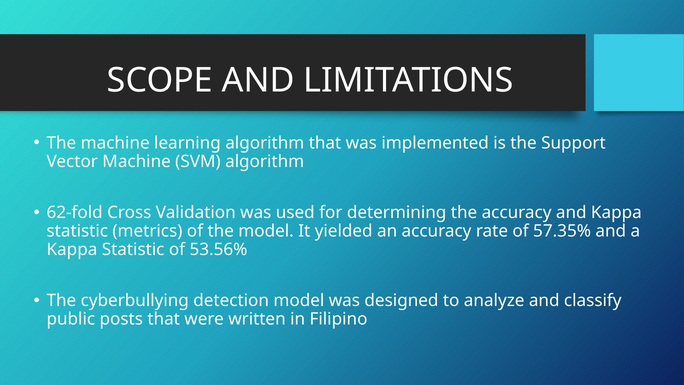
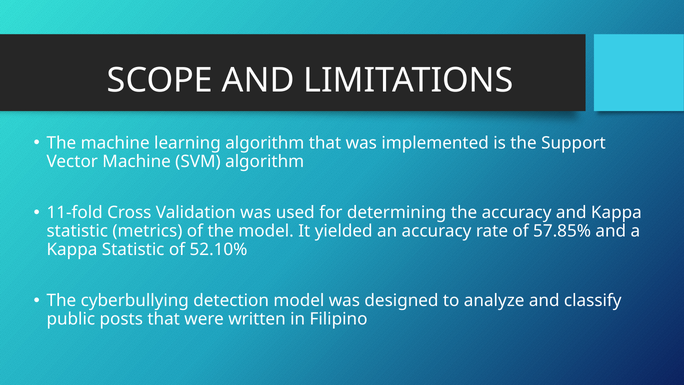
62-fold: 62-fold -> 11-fold (75, 212)
57.35%: 57.35% -> 57.85% (562, 231)
53.56%: 53.56% -> 52.10% (219, 249)
